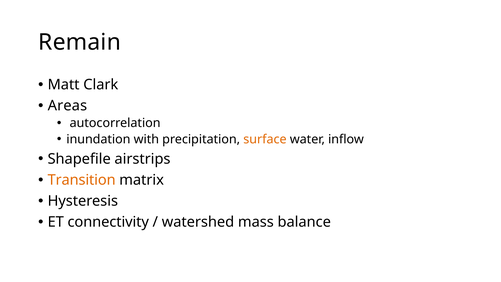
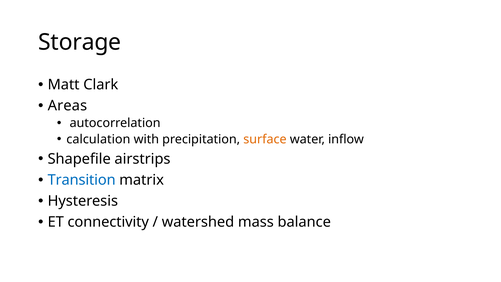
Remain: Remain -> Storage (80, 42)
inundation: inundation -> calculation (98, 139)
Transition colour: orange -> blue (82, 180)
